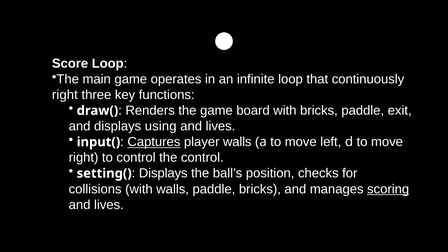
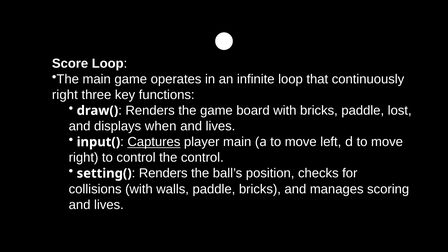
exit: exit -> lost (400, 111)
using: using -> when (161, 126)
player walls: walls -> main (237, 142)
Displays: Displays -> Renders (163, 173)
scoring underline: present -> none (388, 189)
